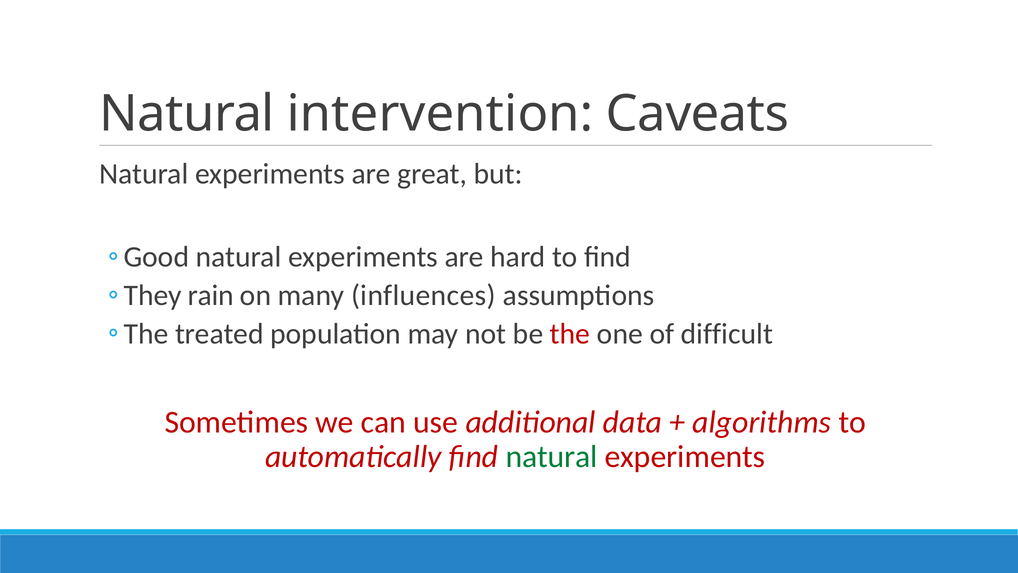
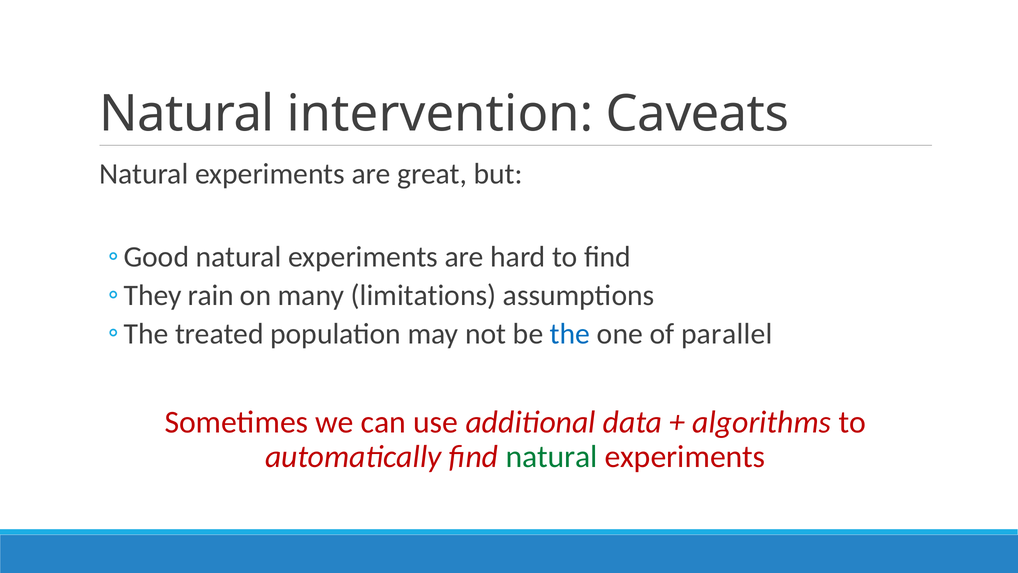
influences: influences -> limitations (424, 295)
the colour: red -> blue (570, 334)
difficult: difficult -> parallel (727, 334)
